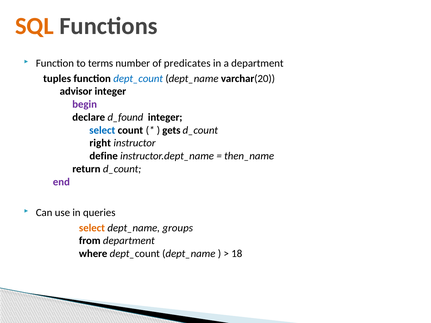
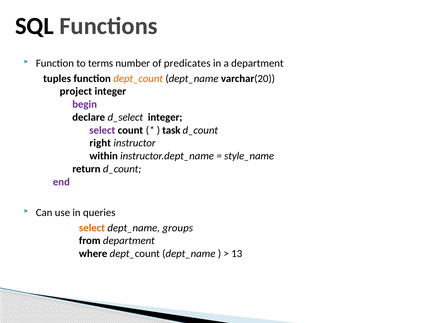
SQL colour: orange -> black (34, 26)
dept_count colour: blue -> orange (138, 79)
advisor: advisor -> project (76, 92)
d_found: d_found -> d_select (125, 117)
select colour: blue -> purple (102, 130)
gets: gets -> task (171, 130)
define: define -> within (104, 156)
then_name: then_name -> style_name (249, 156)
18: 18 -> 13 (237, 254)
